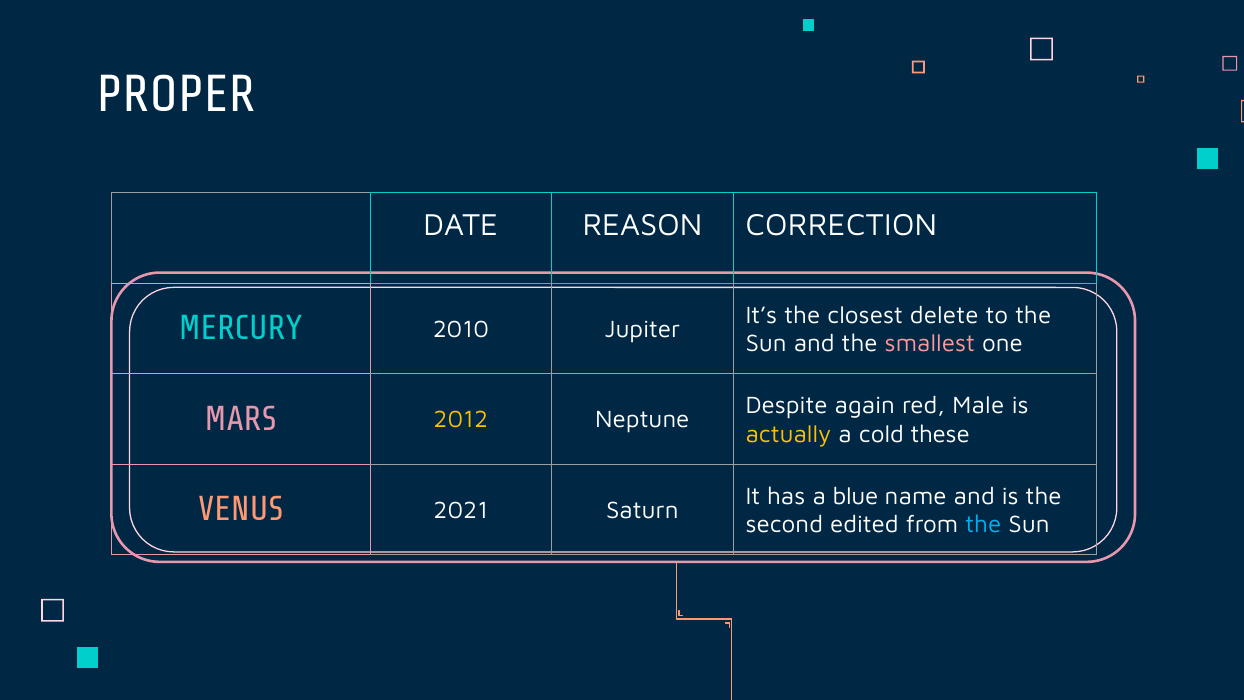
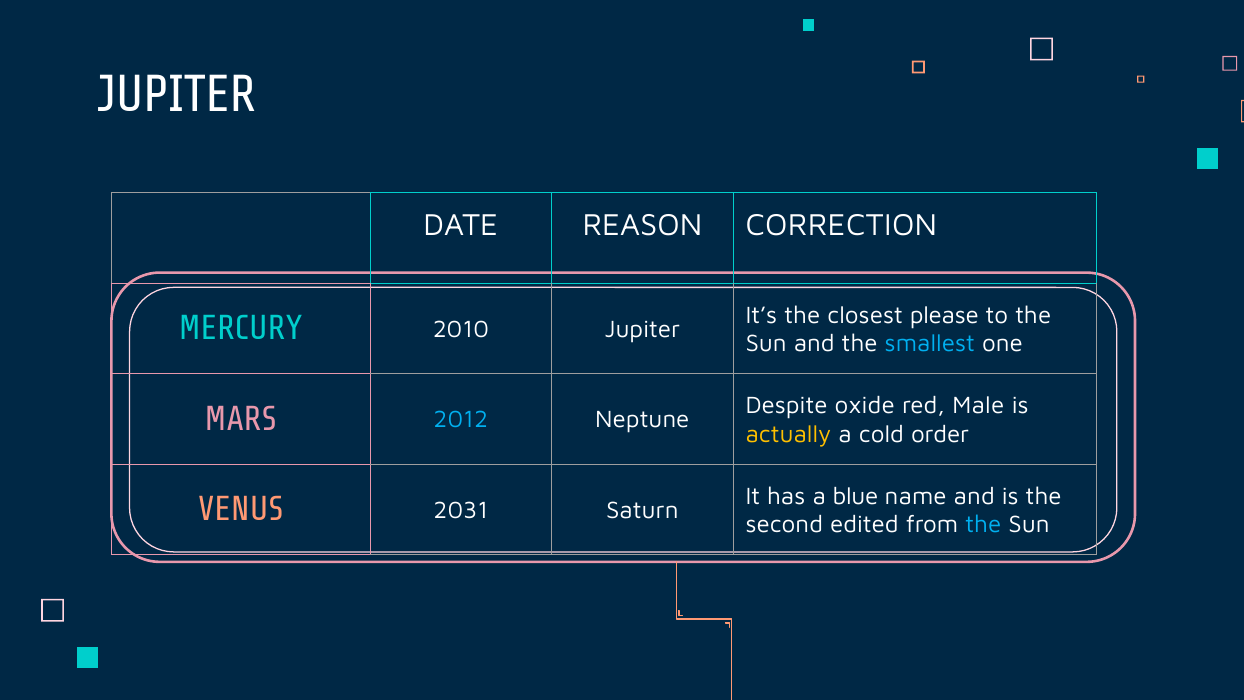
PROPER: PROPER -> JUPITER (176, 95)
delete: delete -> please (944, 315)
smallest colour: pink -> light blue (930, 344)
again: again -> oxide (865, 406)
2012 colour: yellow -> light blue (461, 420)
these: these -> order (940, 434)
2021: 2021 -> 2031 (461, 510)
